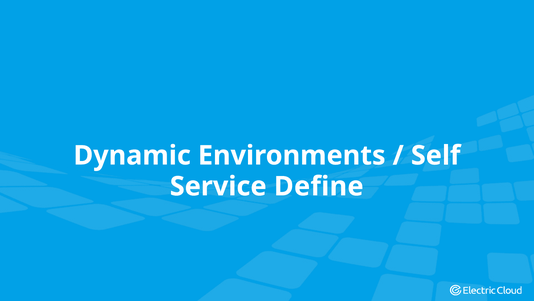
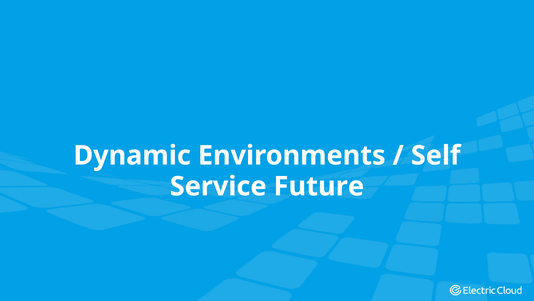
Define: Define -> Future (319, 186)
